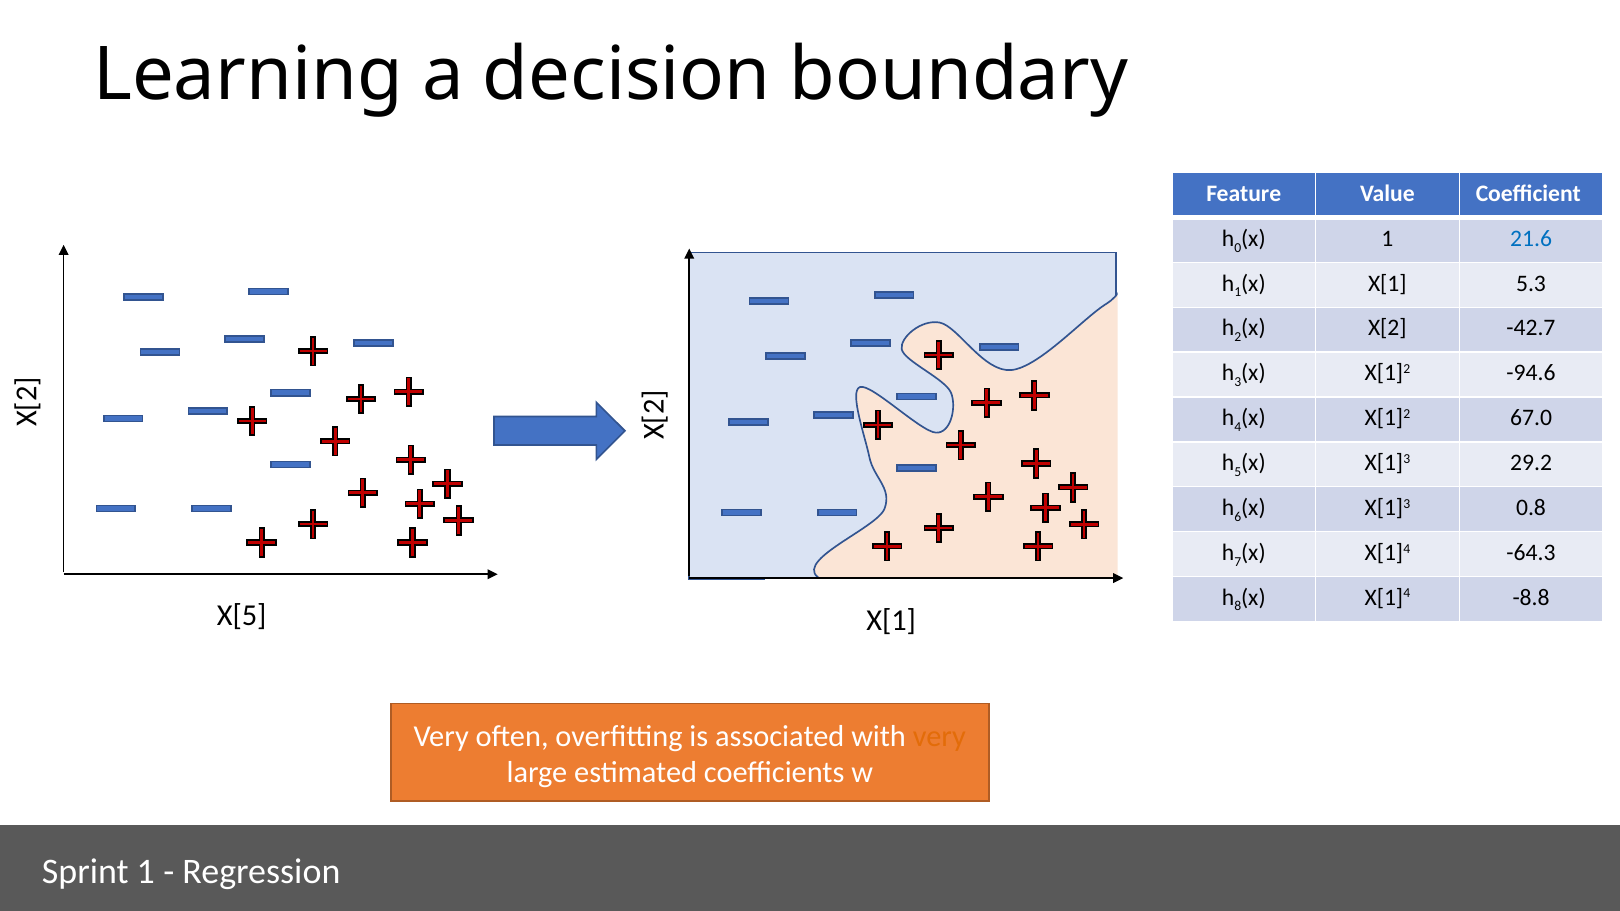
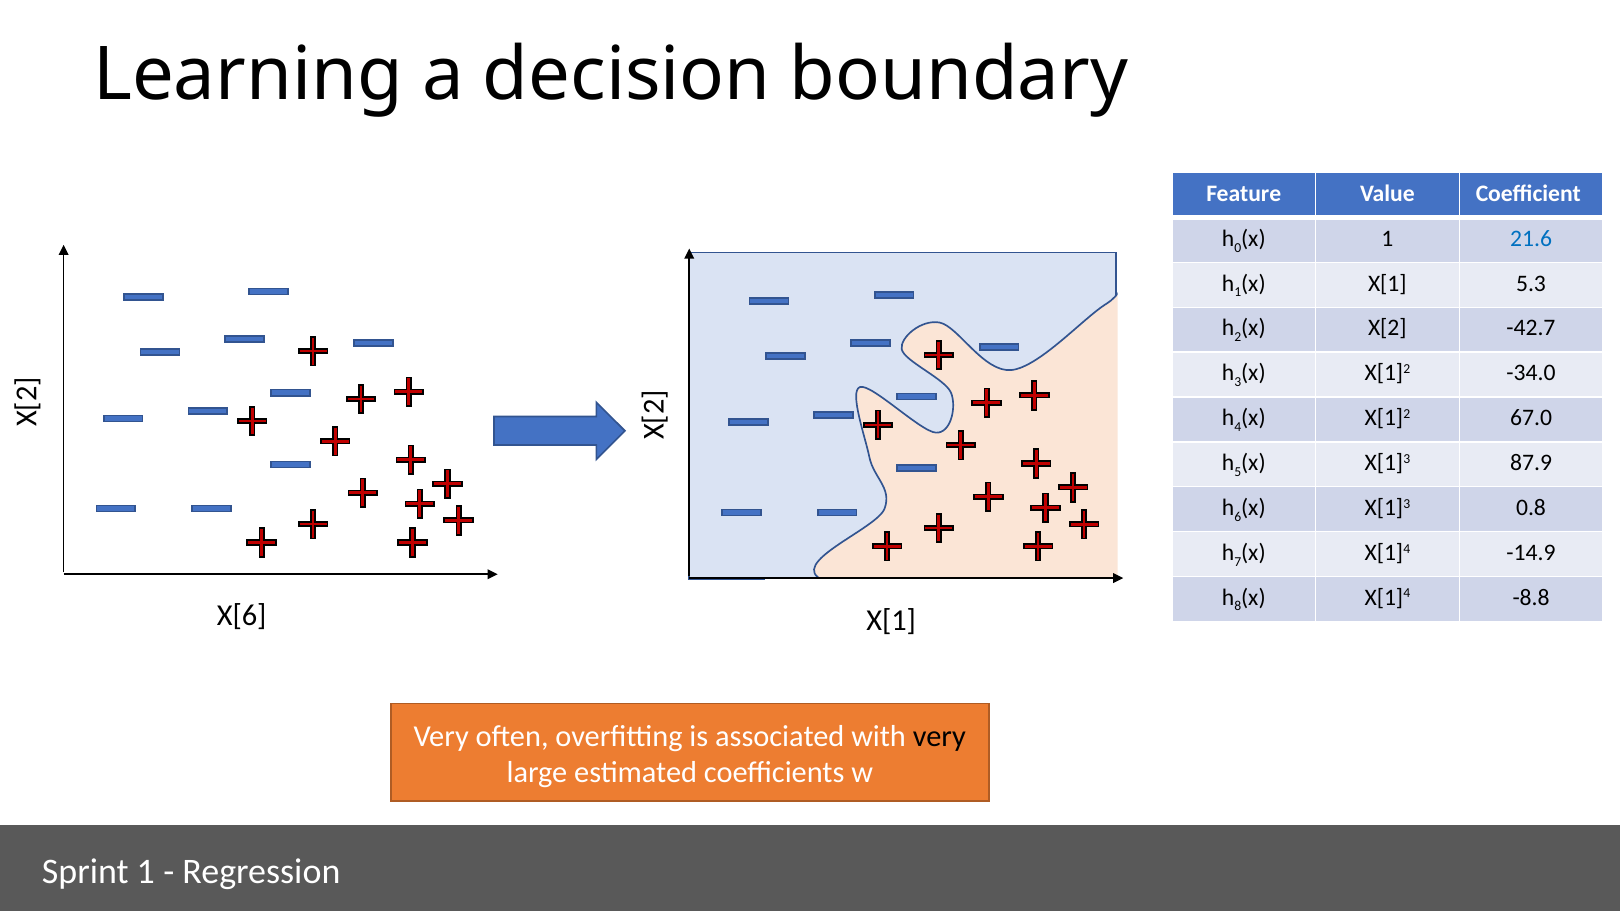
-94.6: -94.6 -> -34.0 (1531, 373)
29.2: 29.2 -> 87.9 (1531, 463)
-64.3: -64.3 -> -14.9 (1531, 553)
X[5: X[5 -> X[6 (242, 615)
very colour: orange -> black (939, 736)
